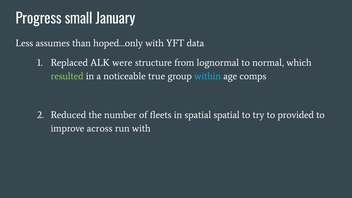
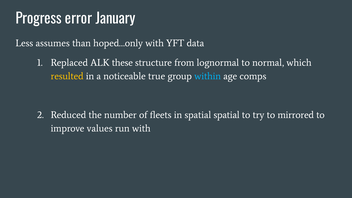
small: small -> error (79, 19)
were: were -> these (122, 63)
resulted colour: light green -> yellow (67, 76)
provided: provided -> mirrored (296, 115)
across: across -> values (100, 128)
